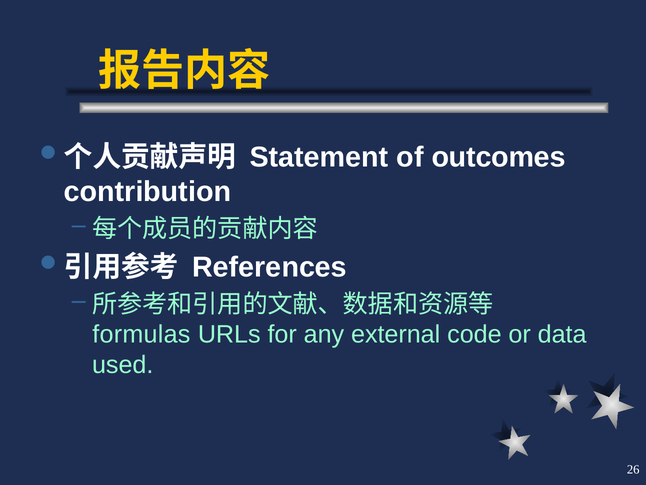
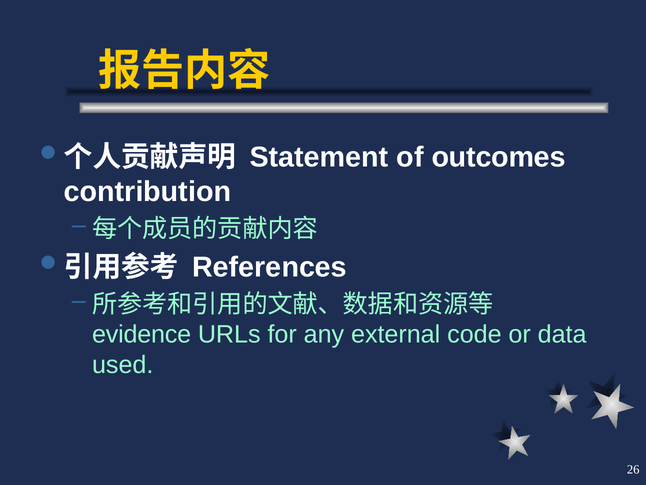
formulas: formulas -> evidence (142, 334)
